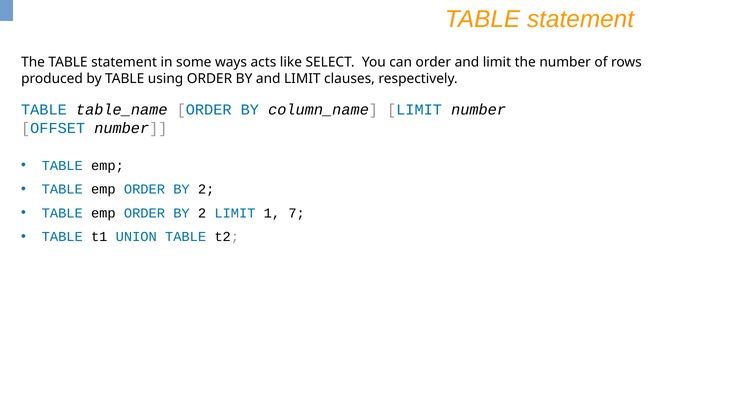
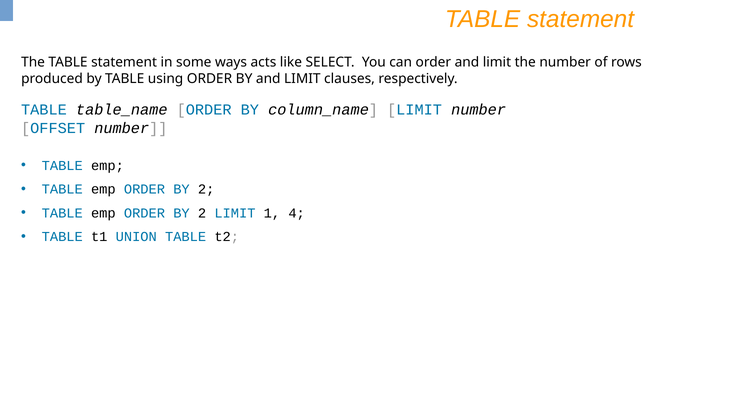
7: 7 -> 4 (297, 213)
